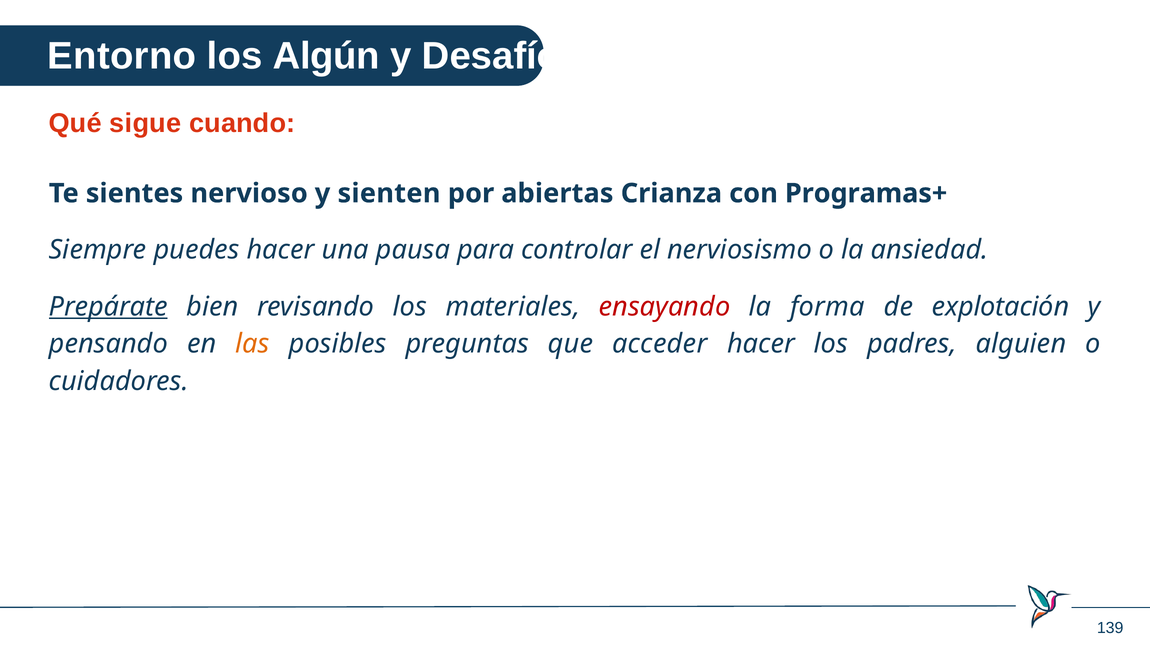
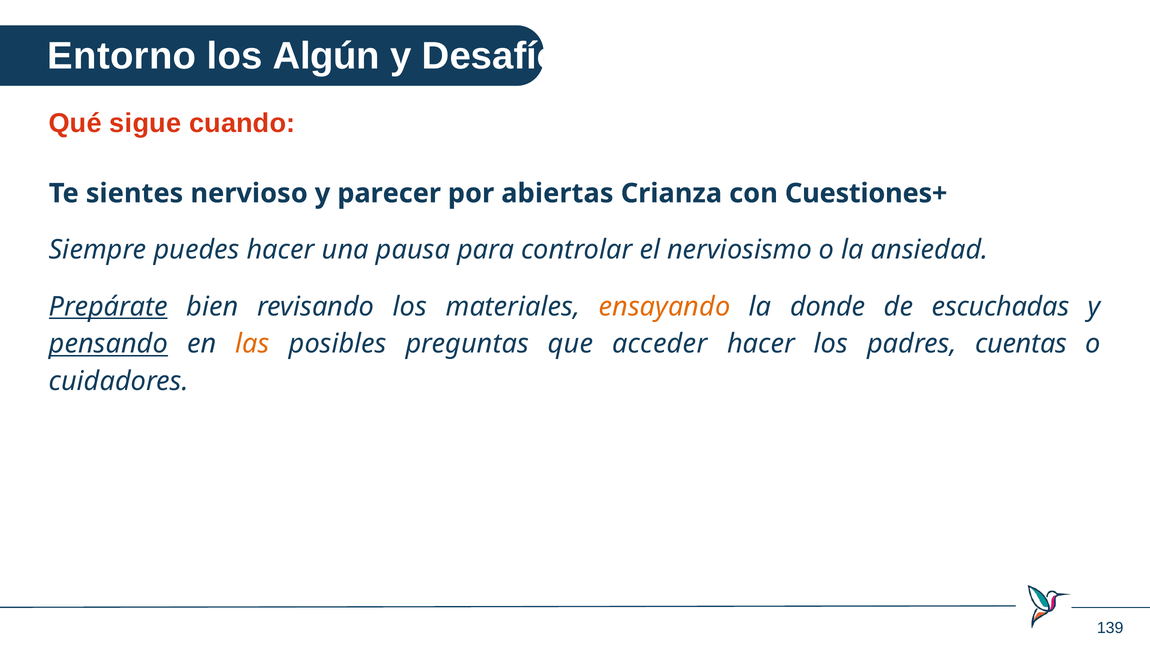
sienten: sienten -> parecer (389, 193)
Programas+: Programas+ -> Cuestiones+ (866, 193)
ensayando colour: red -> orange (665, 307)
forma: forma -> donde (828, 307)
explotación: explotación -> escuchadas (1001, 307)
pensando underline: none -> present (108, 344)
alguien: alguien -> cuentas (1021, 344)
